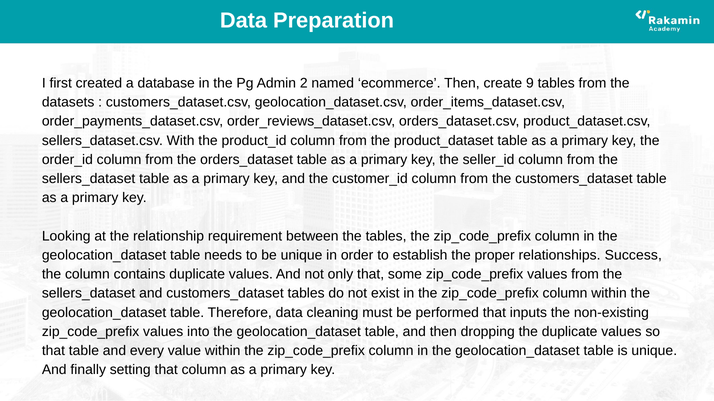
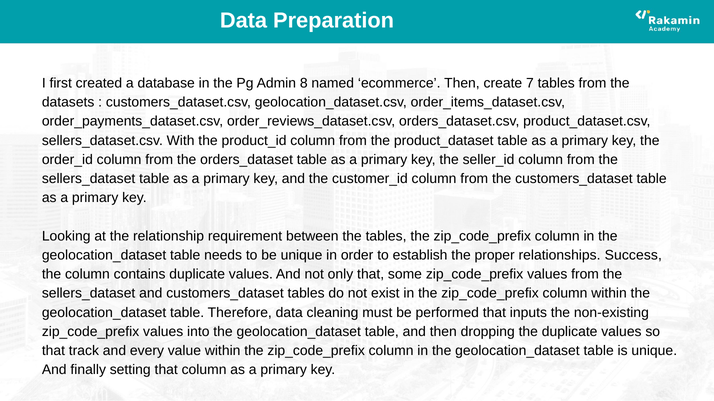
2: 2 -> 8 (304, 83)
9: 9 -> 7 (530, 83)
that table: table -> track (84, 351)
